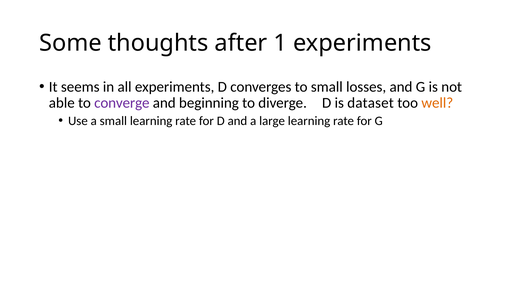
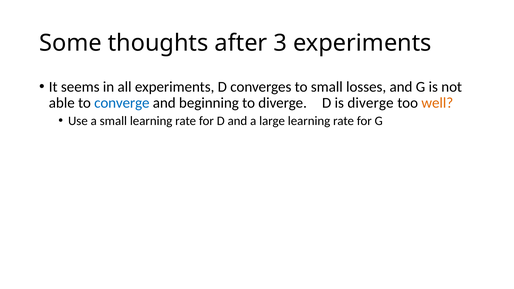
1: 1 -> 3 (280, 43)
converge colour: purple -> blue (122, 103)
is dataset: dataset -> diverge (371, 103)
